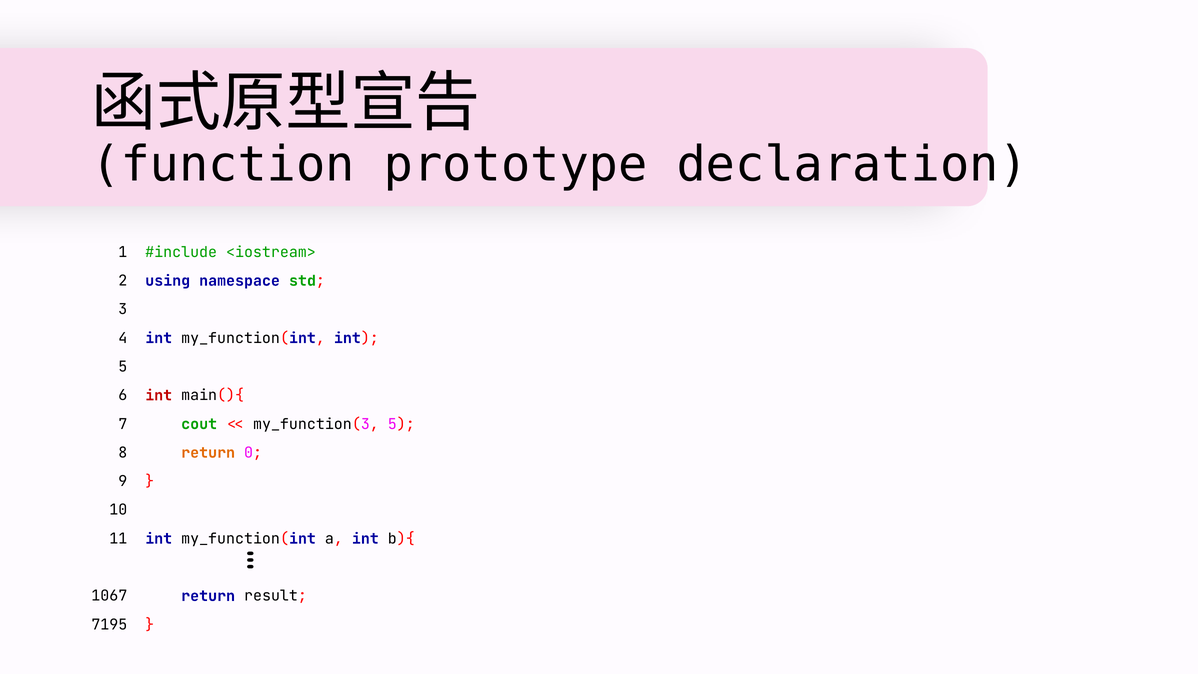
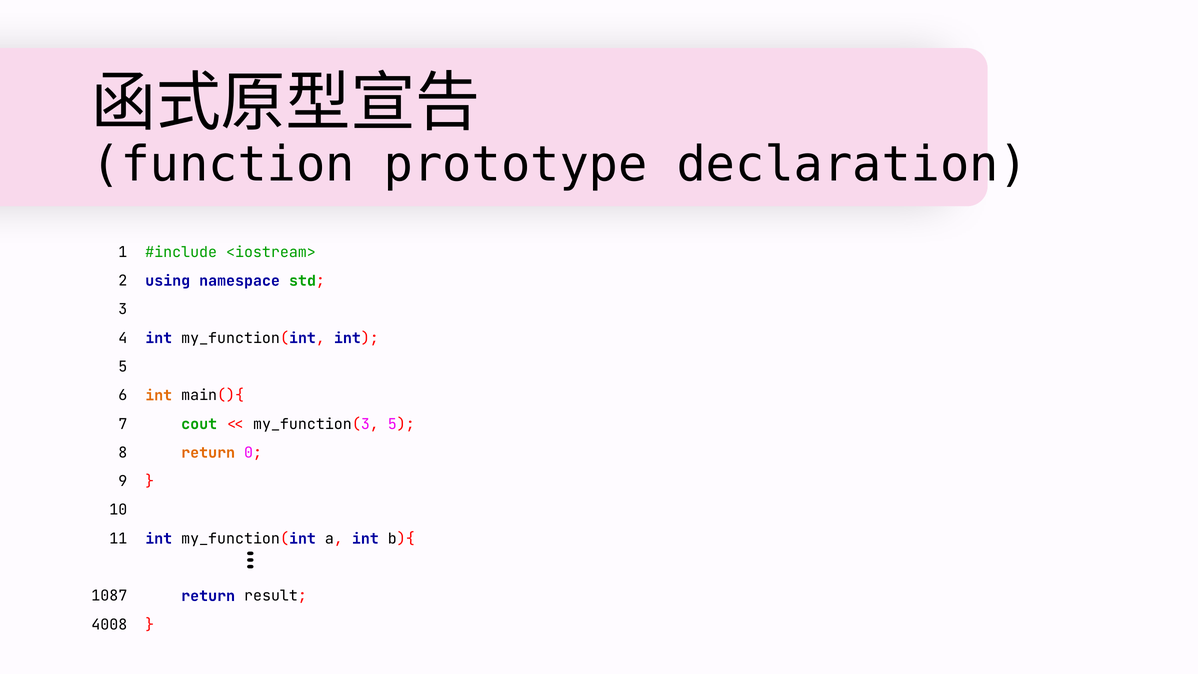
int colour: red -> orange (159, 395)
1067: 1067 -> 1087 (109, 596)
7195: 7195 -> 4008 (109, 625)
